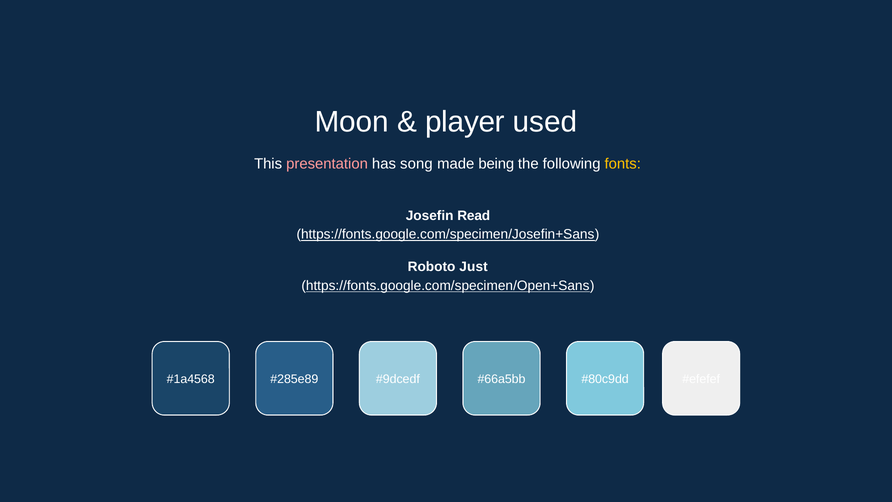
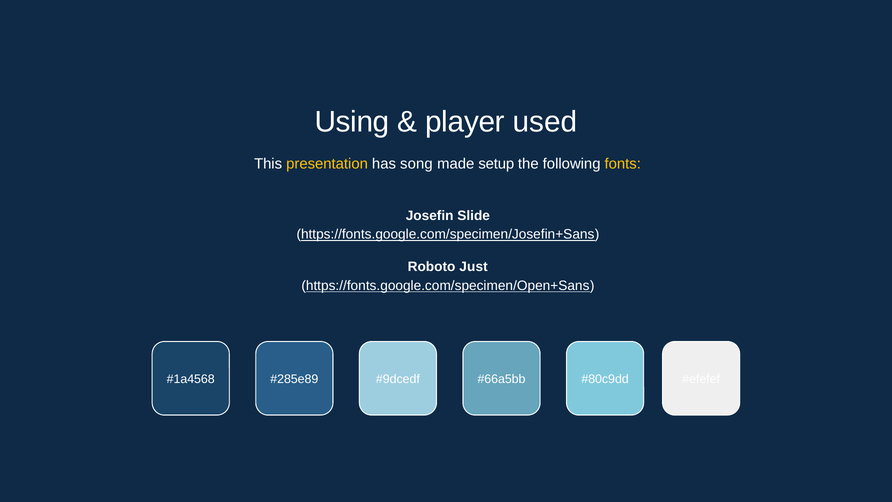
Moon: Moon -> Using (352, 122)
presentation colour: pink -> yellow (327, 164)
being: being -> setup (496, 164)
Read: Read -> Slide (474, 216)
